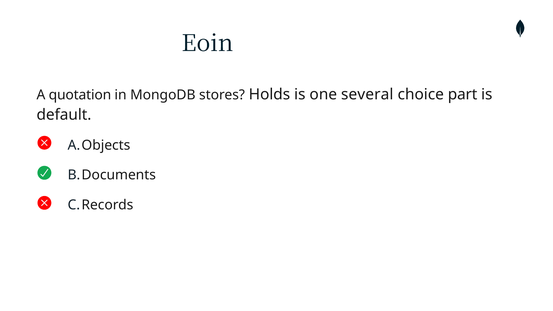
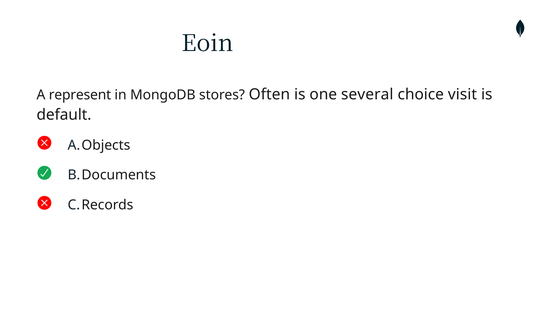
quotation: quotation -> represent (80, 95)
Holds: Holds -> Often (269, 94)
part: part -> visit (462, 94)
